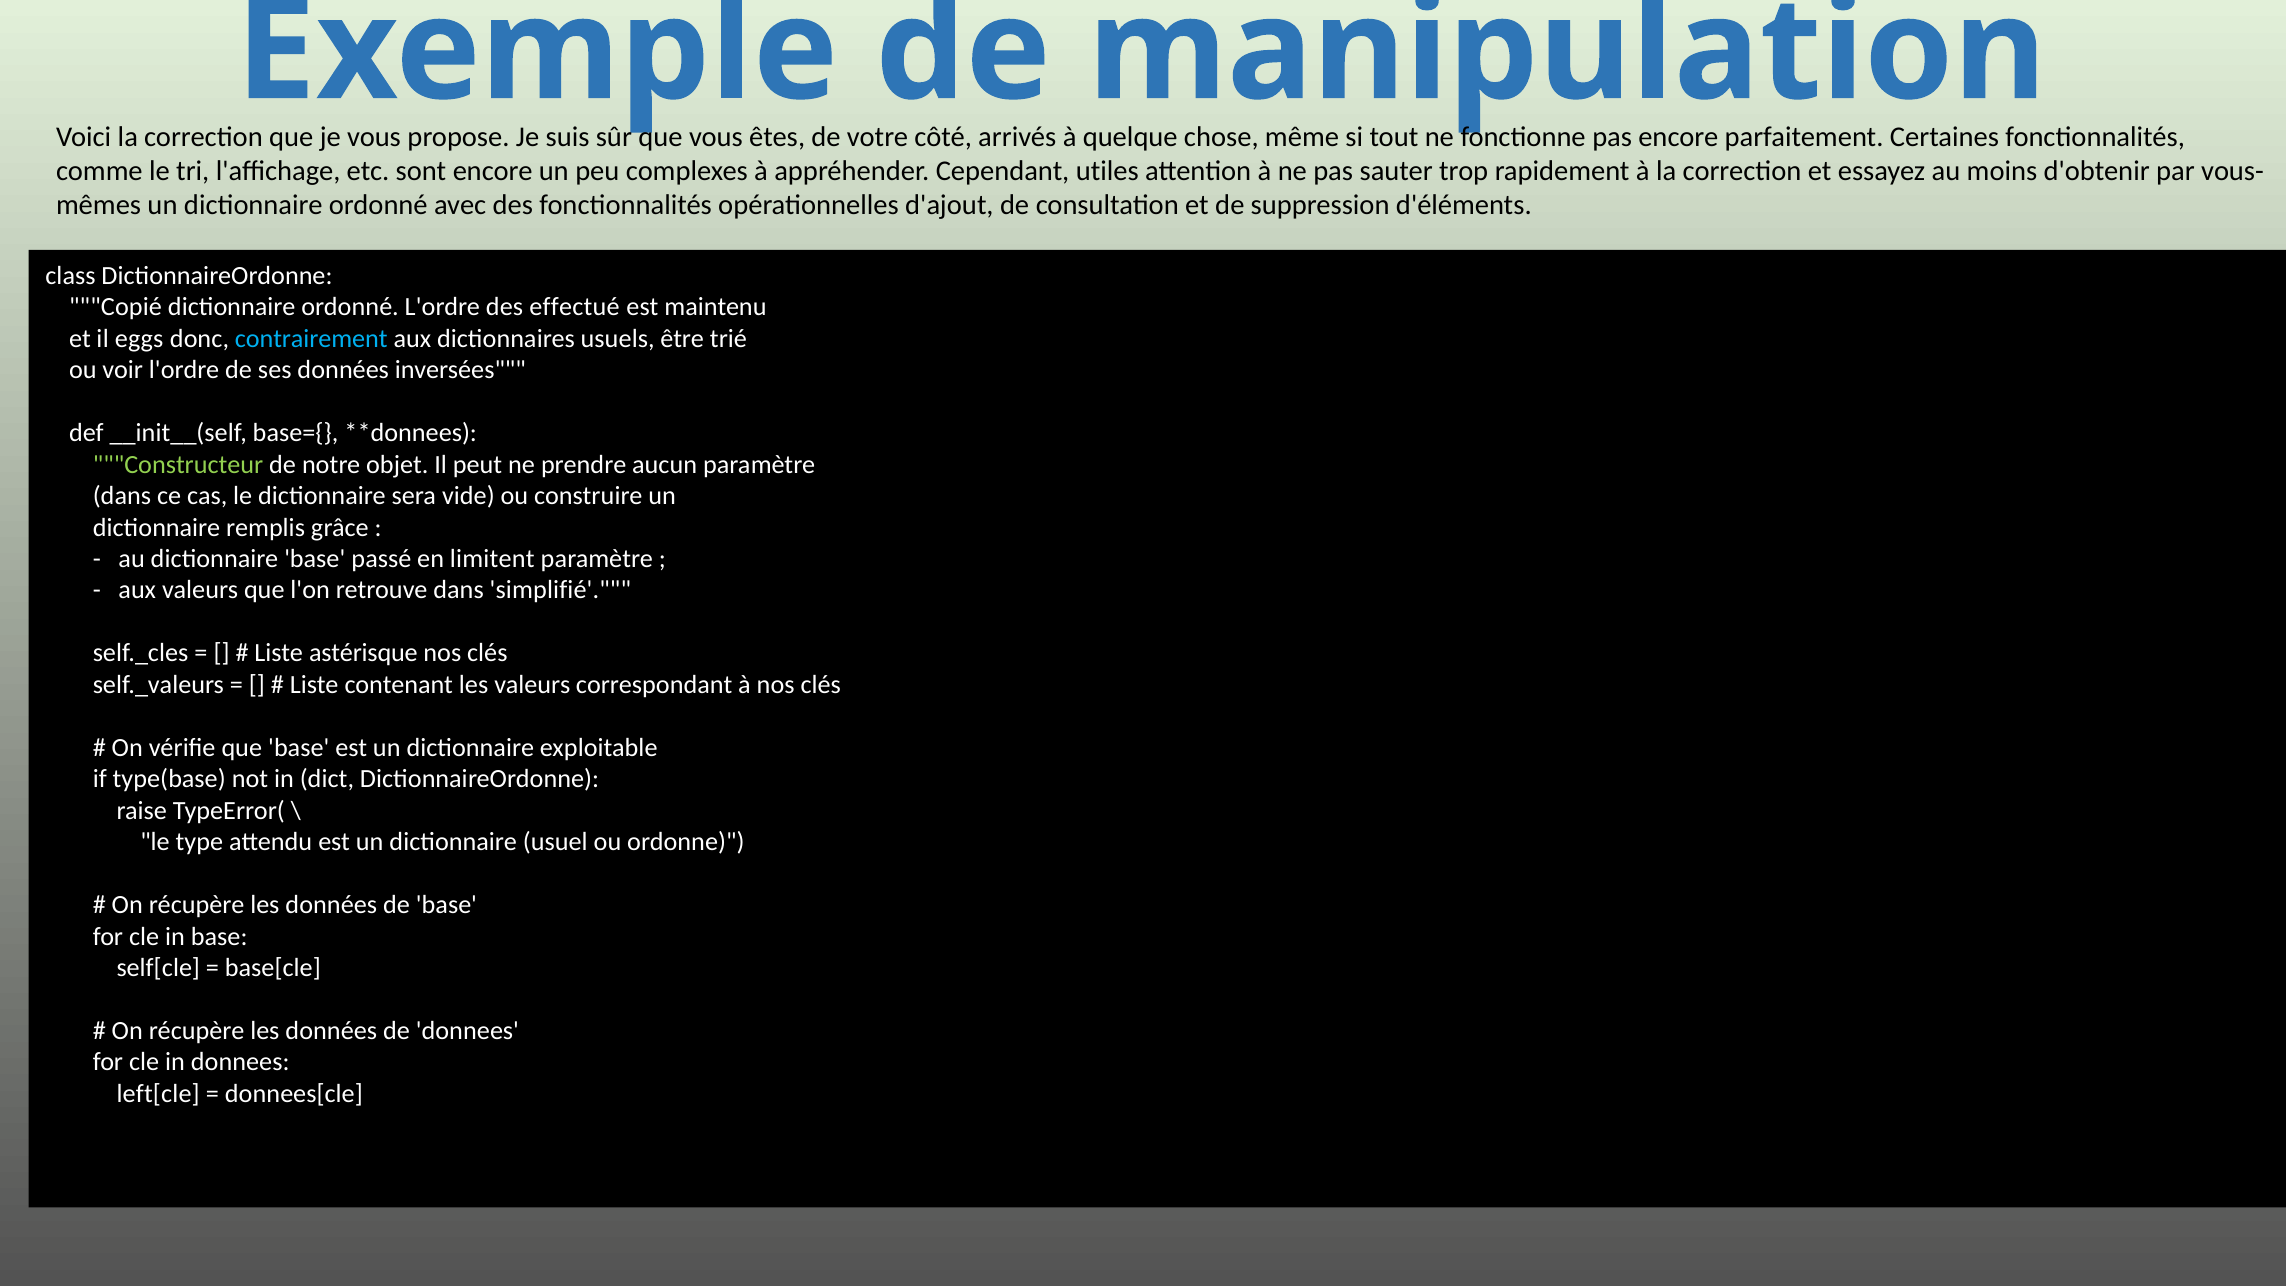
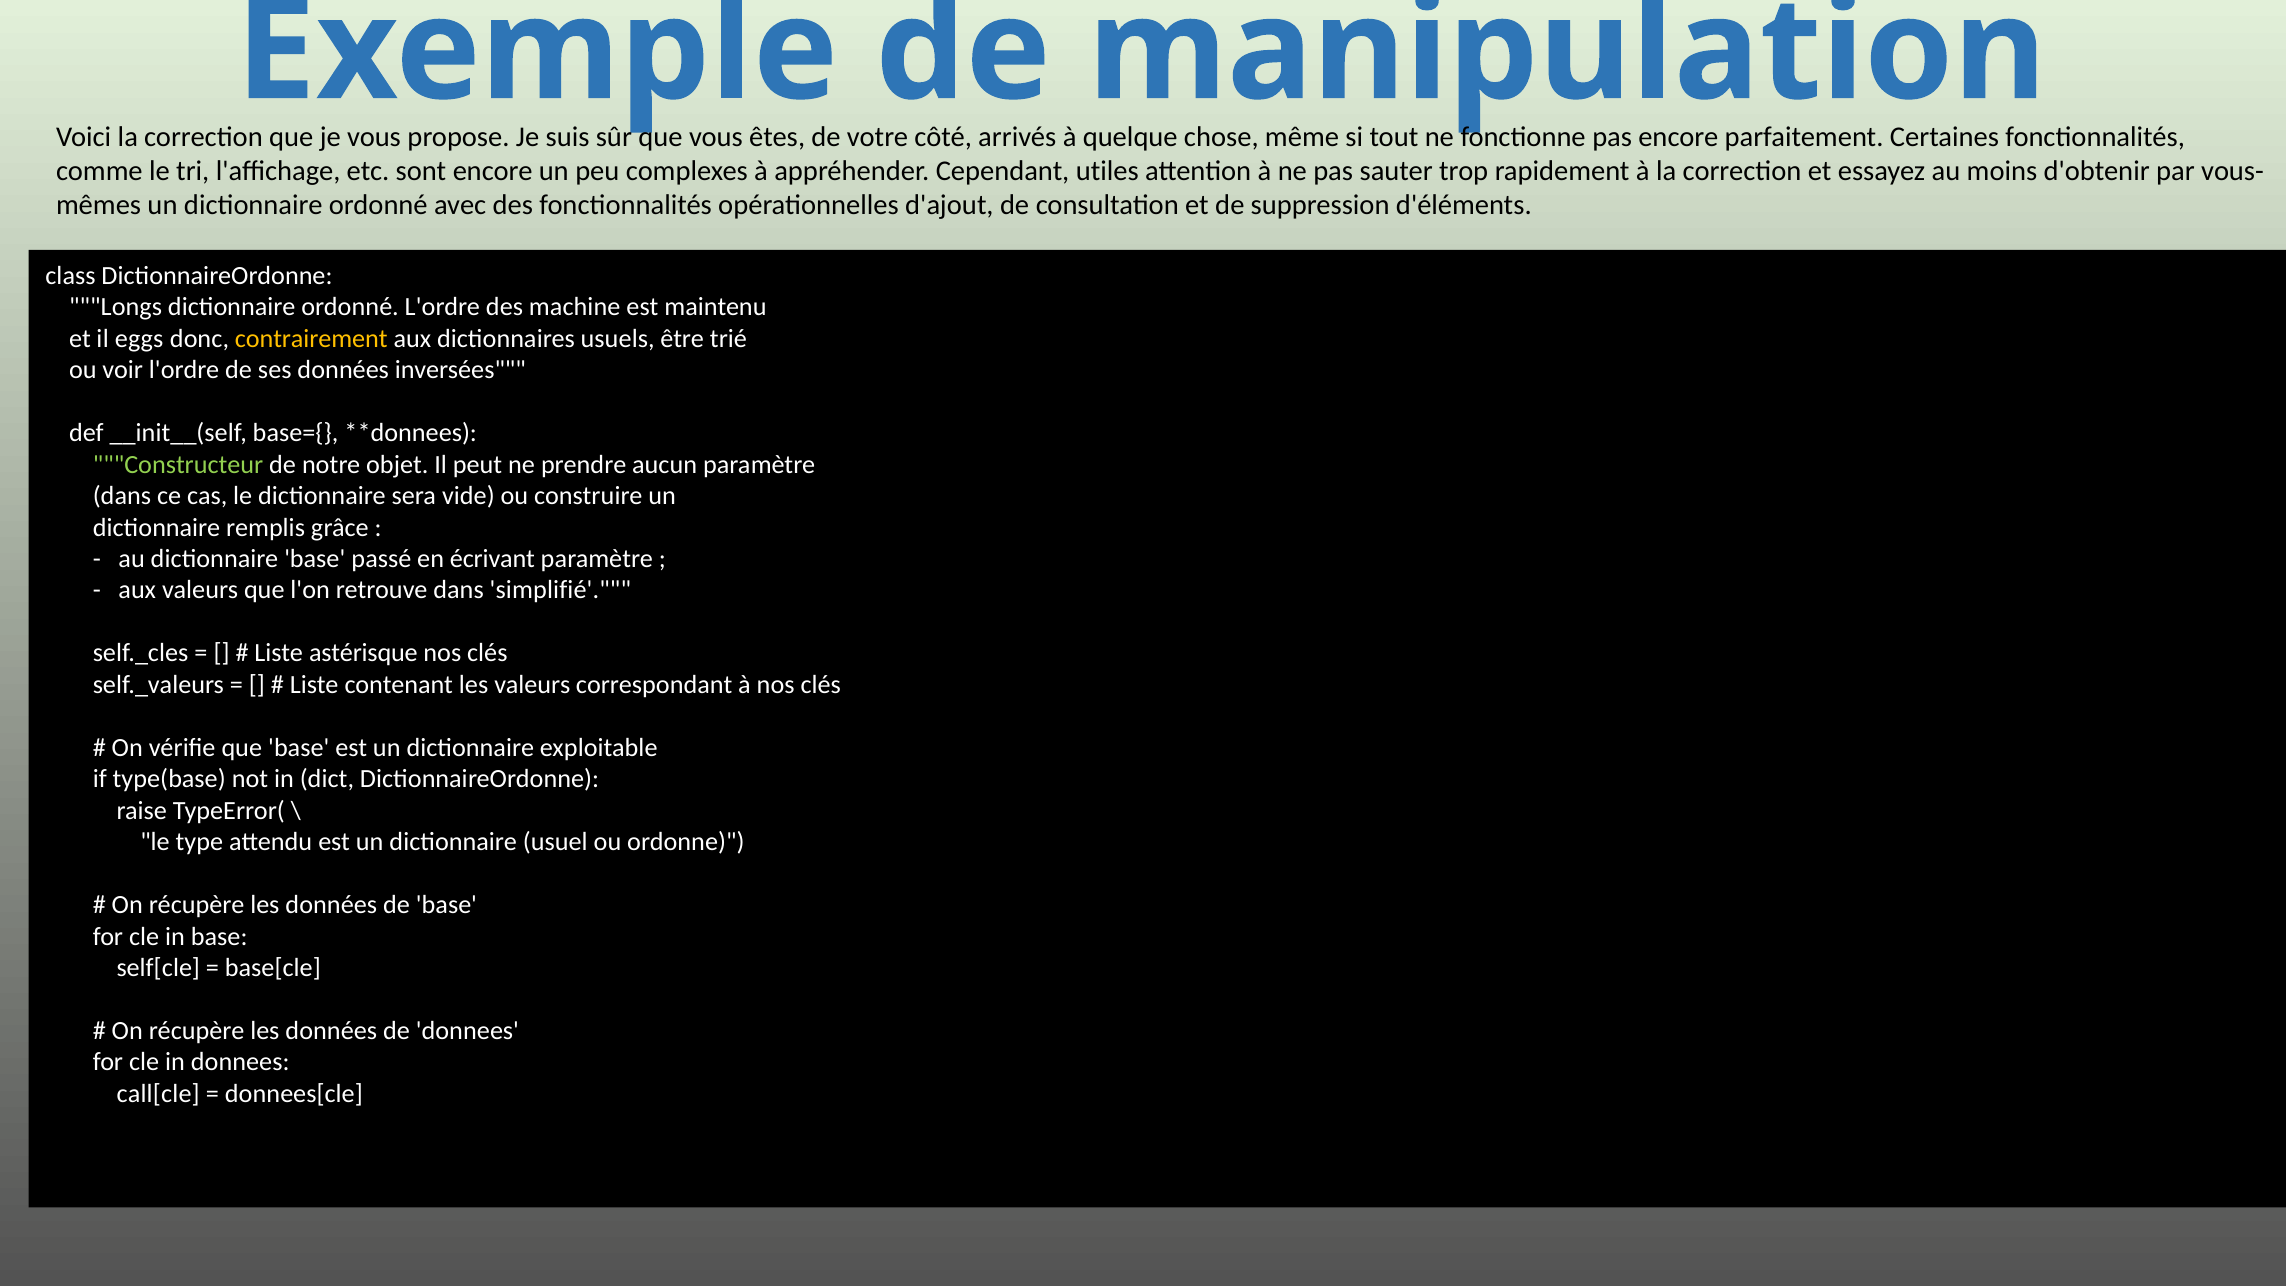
Copié: Copié -> Longs (116, 307)
effectué: effectué -> machine (575, 307)
contrairement colour: light blue -> yellow (311, 339)
limitent: limitent -> écrivant (492, 559)
left[cle: left[cle -> call[cle (158, 1094)
